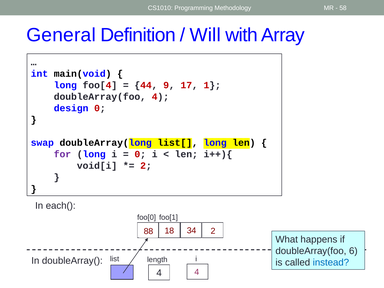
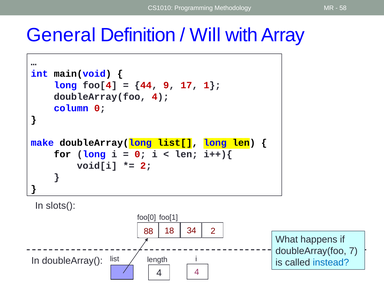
design: design -> column (71, 108)
swap: swap -> make (42, 143)
for colour: purple -> black (62, 154)
each(: each( -> slots( (61, 206)
6: 6 -> 7 (353, 251)
